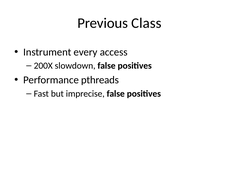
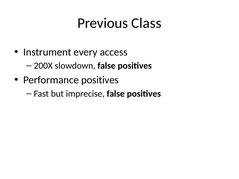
Performance pthreads: pthreads -> positives (100, 80)
